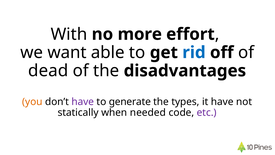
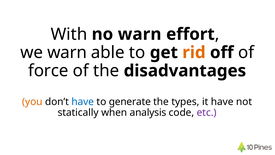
no more: more -> warn (140, 34)
we want: want -> warn (67, 52)
rid colour: blue -> orange (194, 52)
dead: dead -> force (48, 71)
have colour: purple -> blue (83, 102)
needed: needed -> analysis (148, 112)
